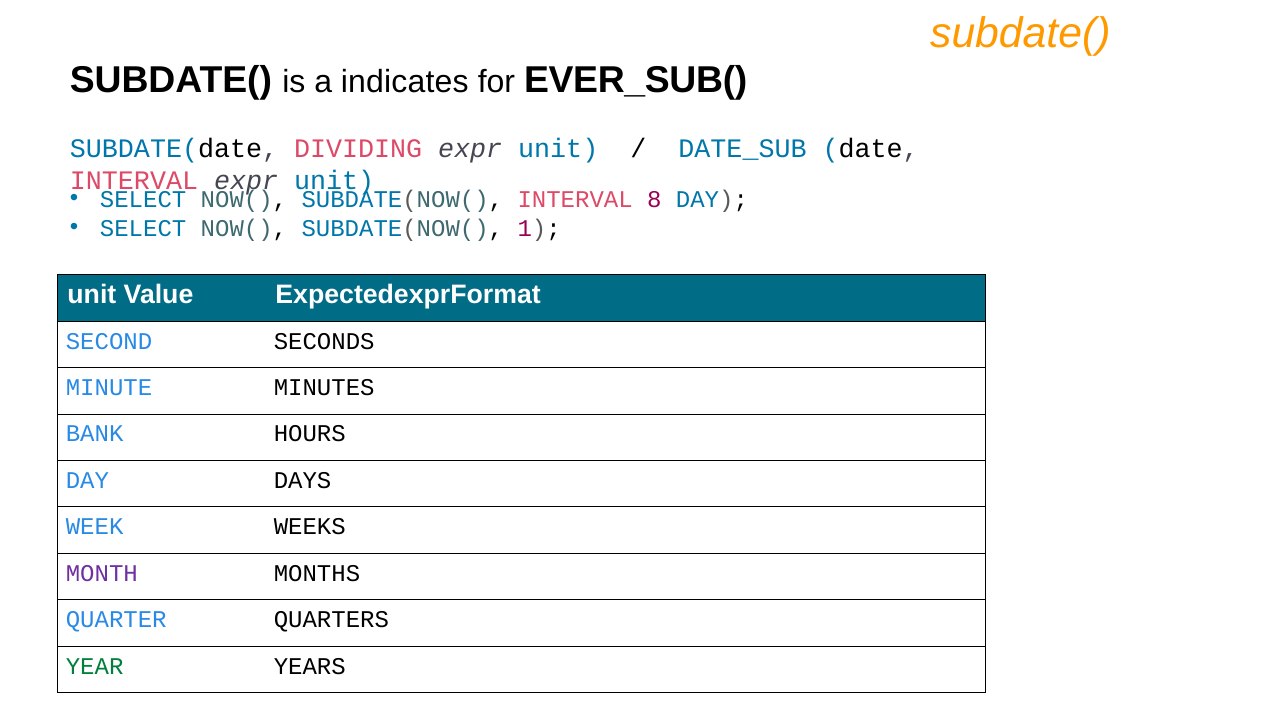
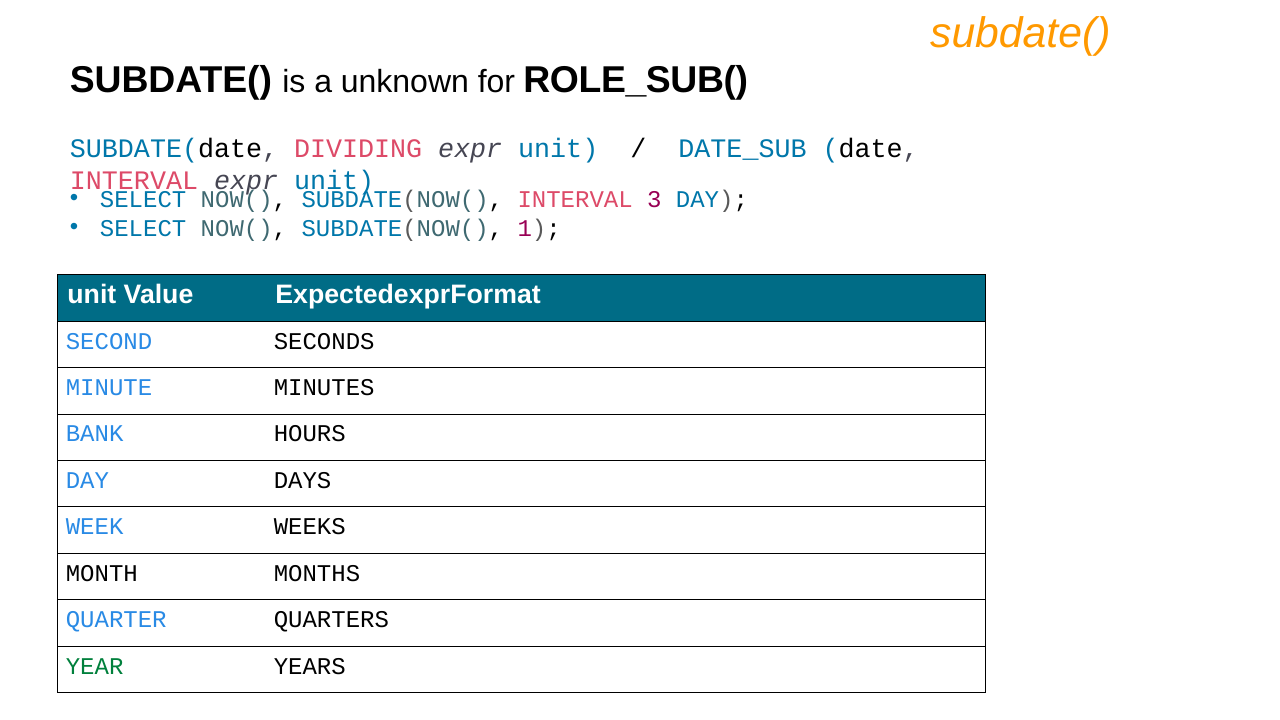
indicates: indicates -> unknown (405, 82)
EVER_SUB(: EVER_SUB( -> ROLE_SUB( (636, 80)
8: 8 -> 3 (654, 199)
MONTH colour: purple -> black (102, 573)
